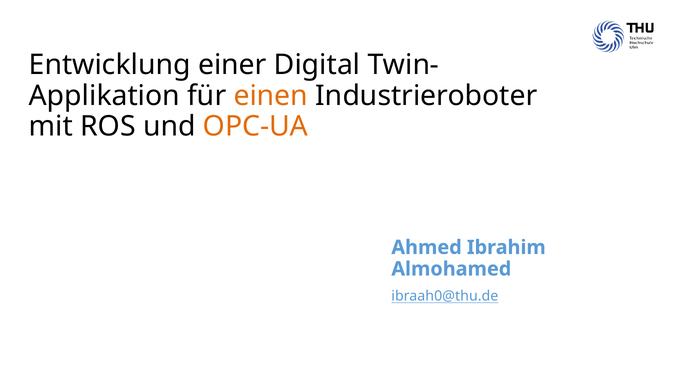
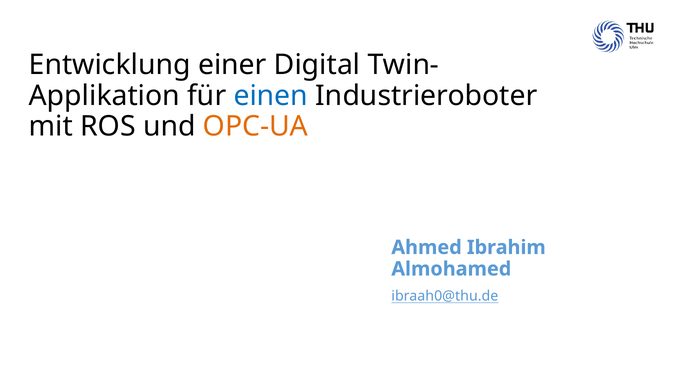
einen colour: orange -> blue (271, 96)
